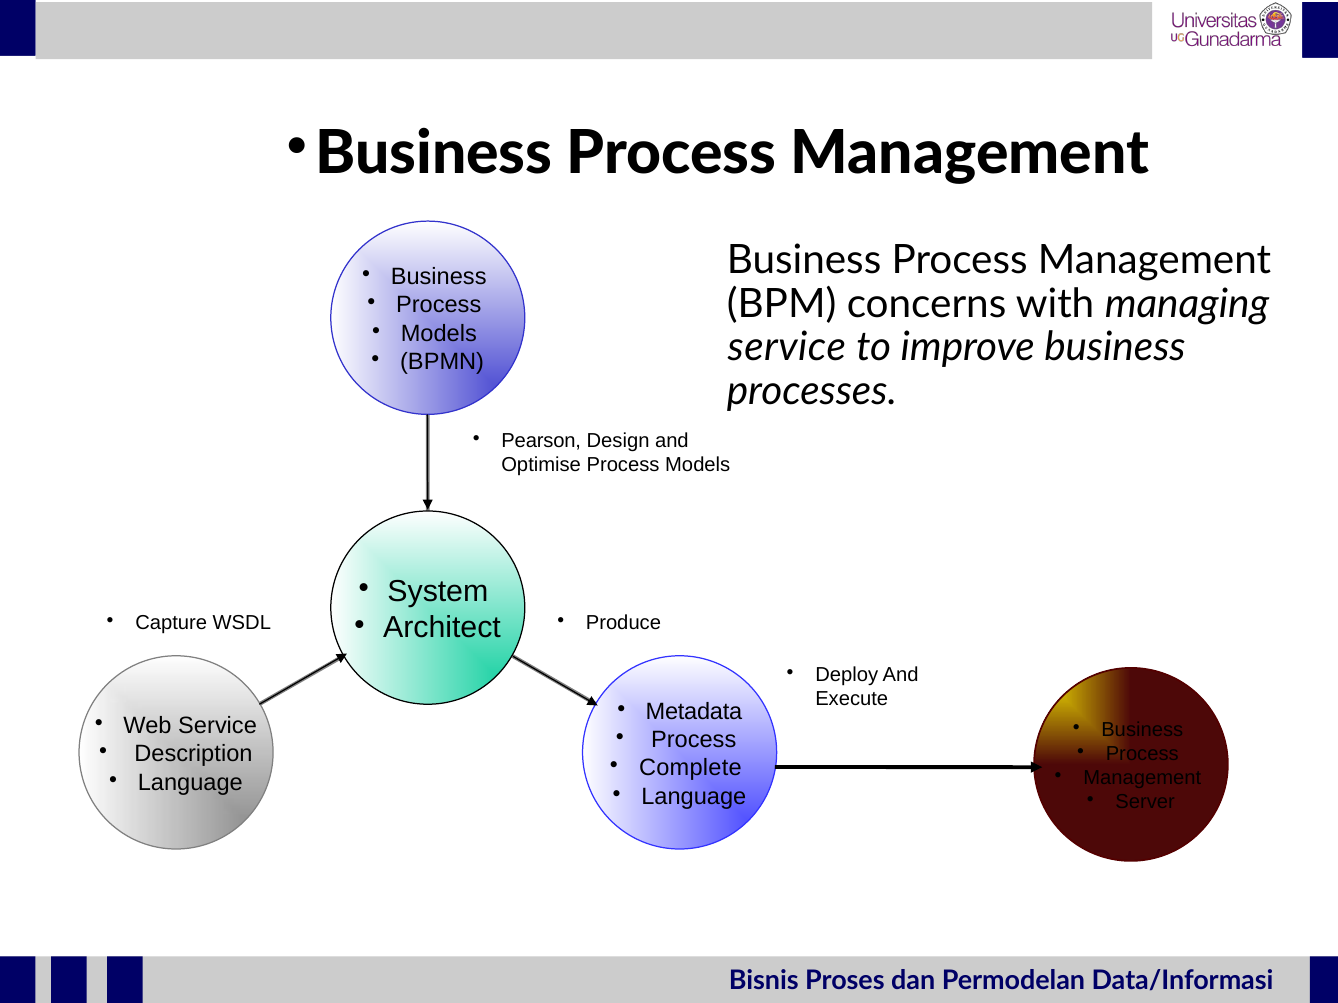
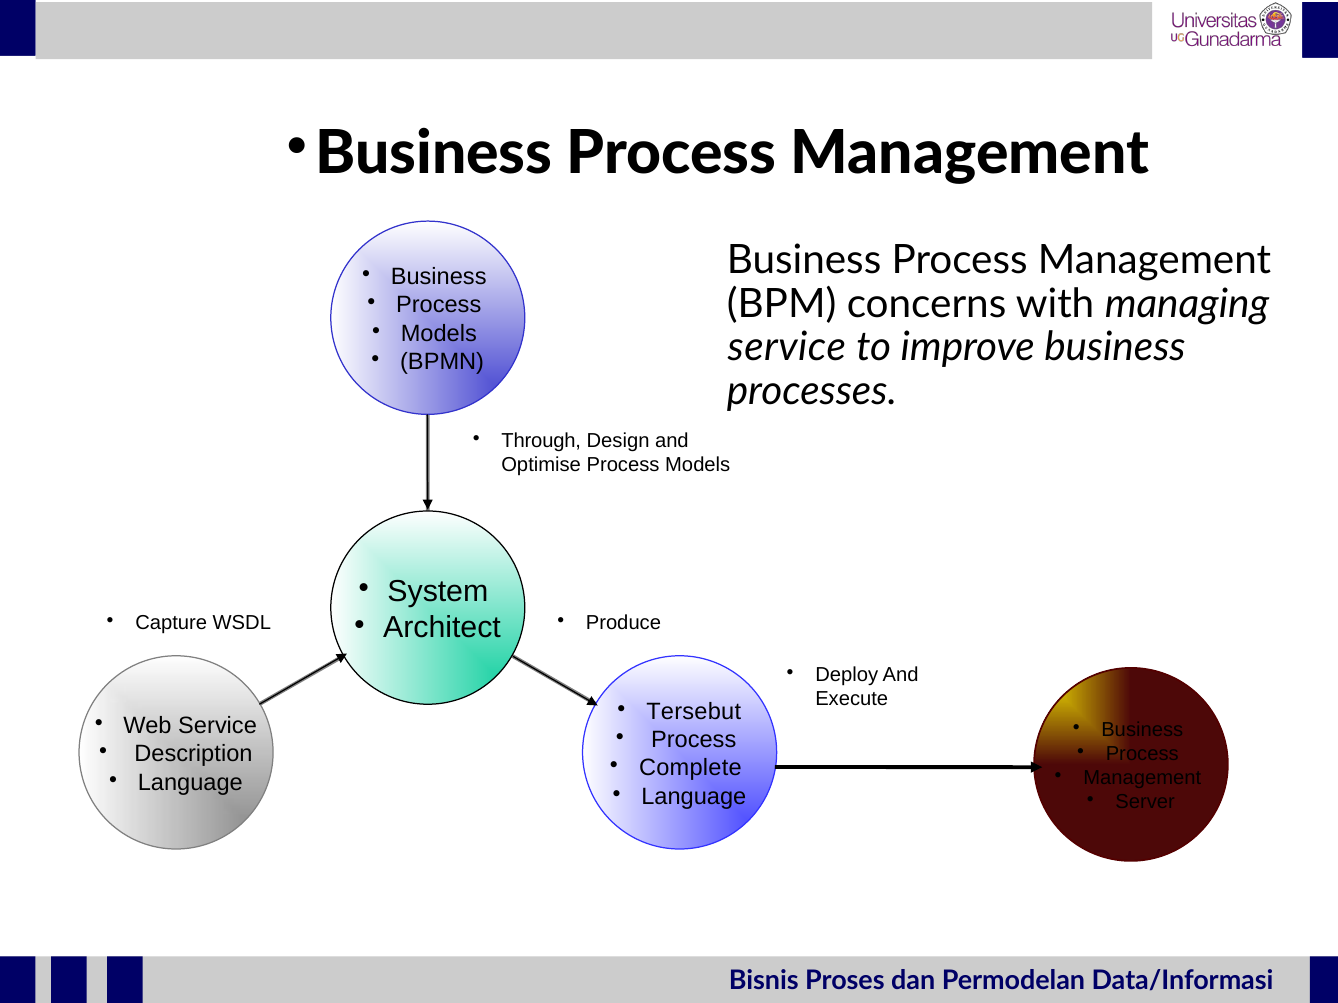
Pearson: Pearson -> Through (541, 441)
Metadata: Metadata -> Tersebut (694, 712)
